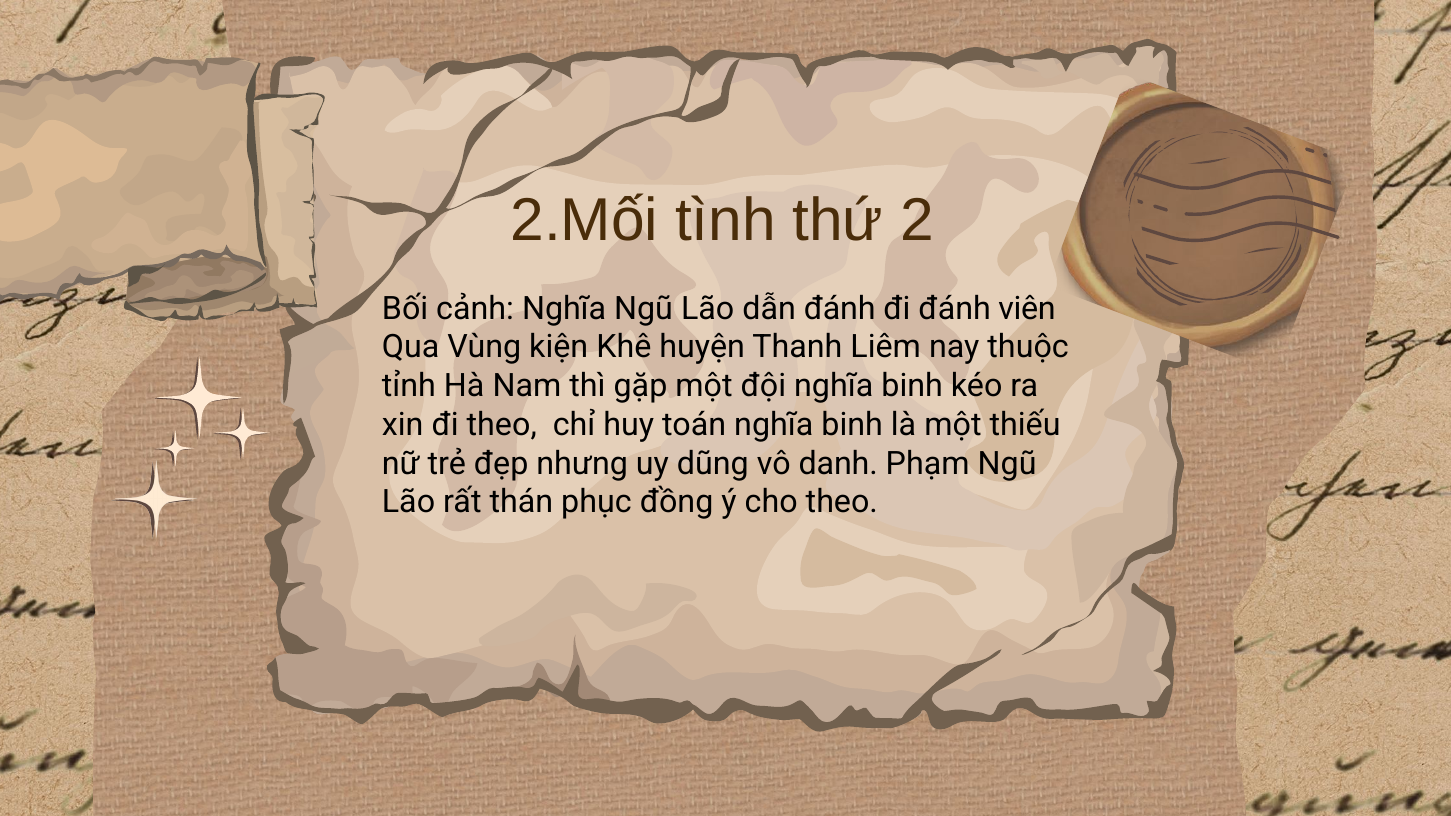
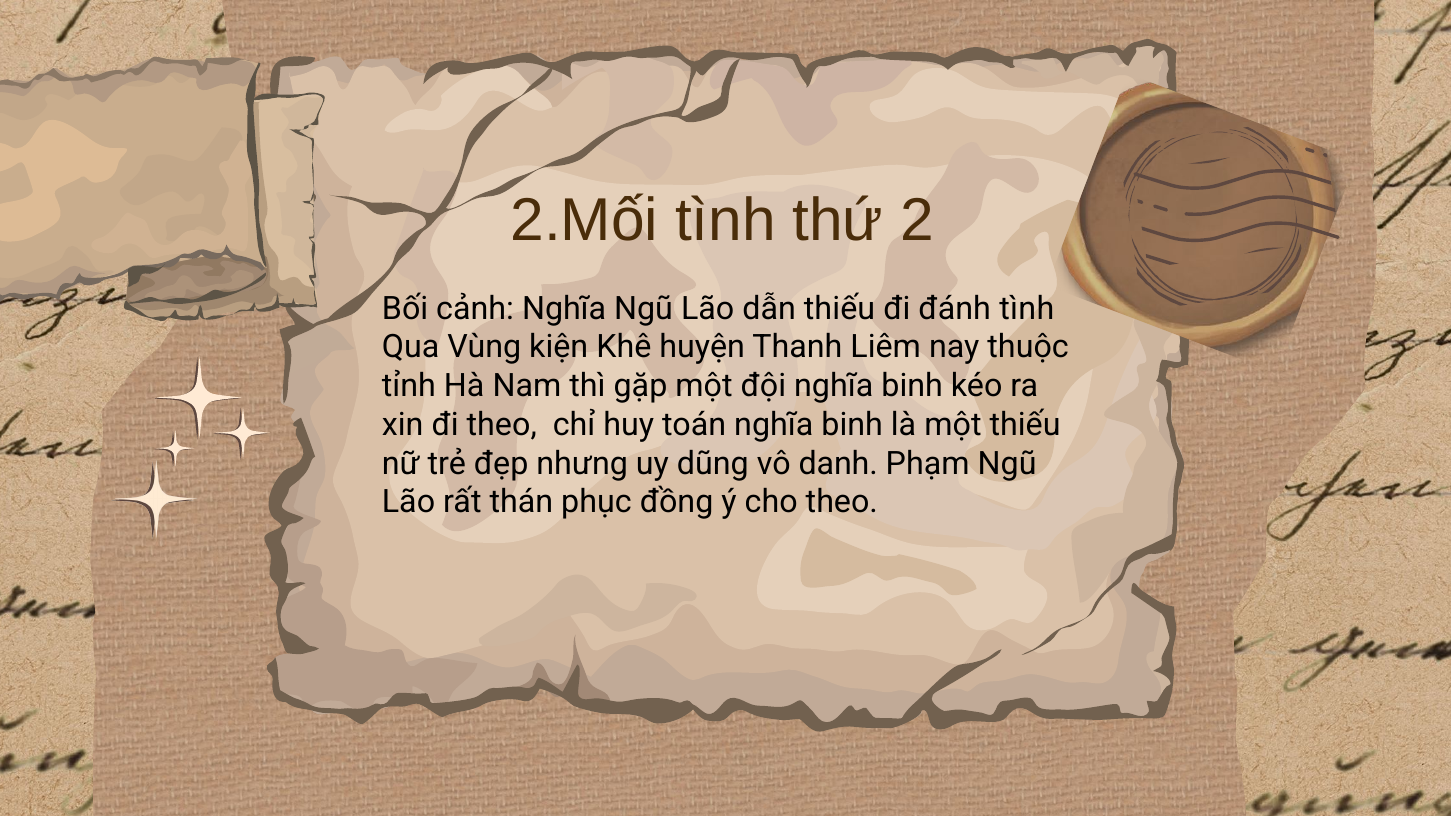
dẫn đánh: đánh -> thiếu (840, 309)
đánh viên: viên -> tình (1027, 309)
